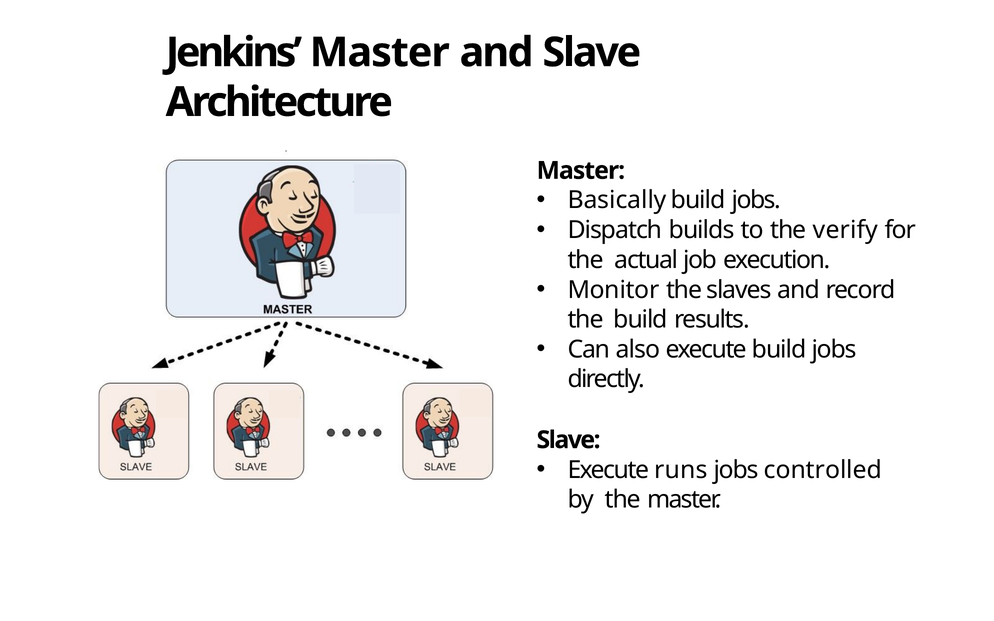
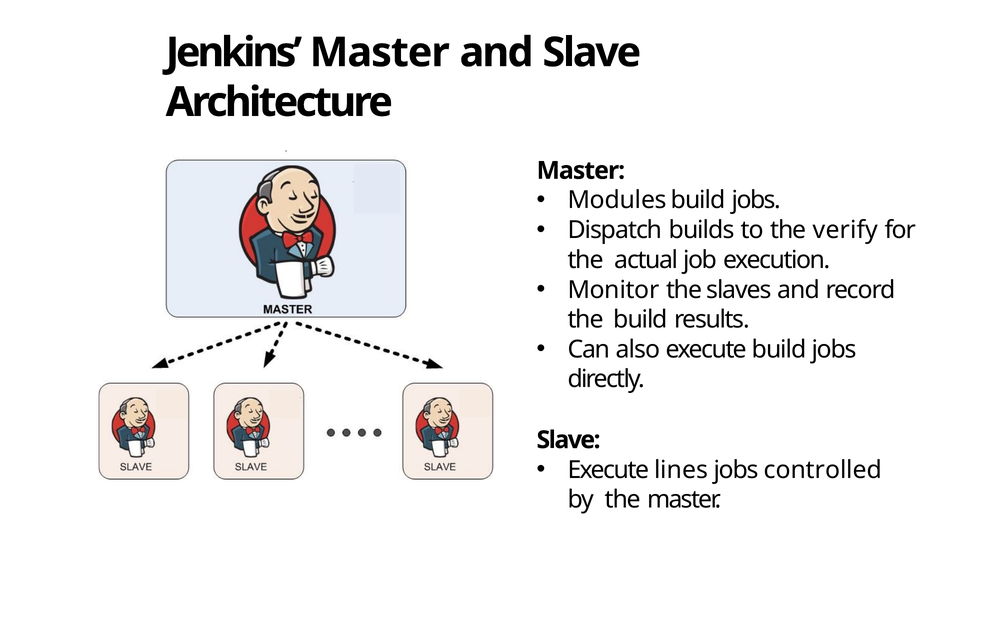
Basically: Basically -> Modules (617, 200)
runs: runs -> lines (681, 470)
